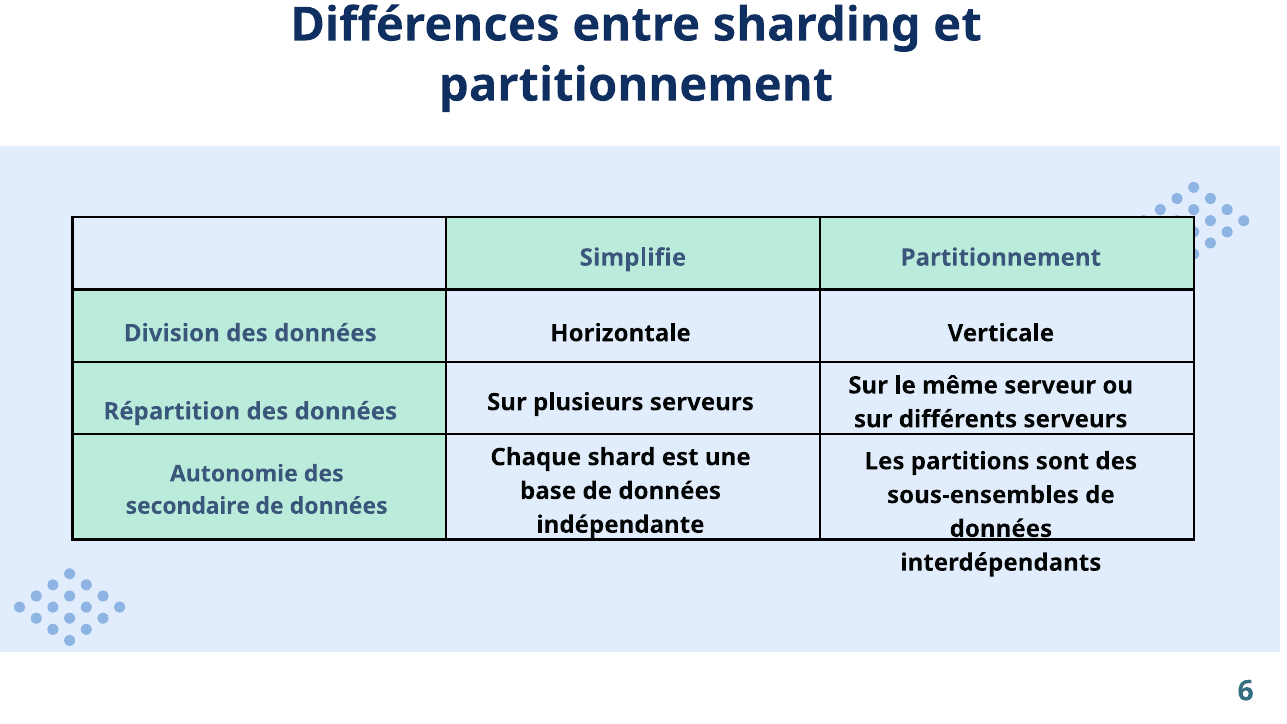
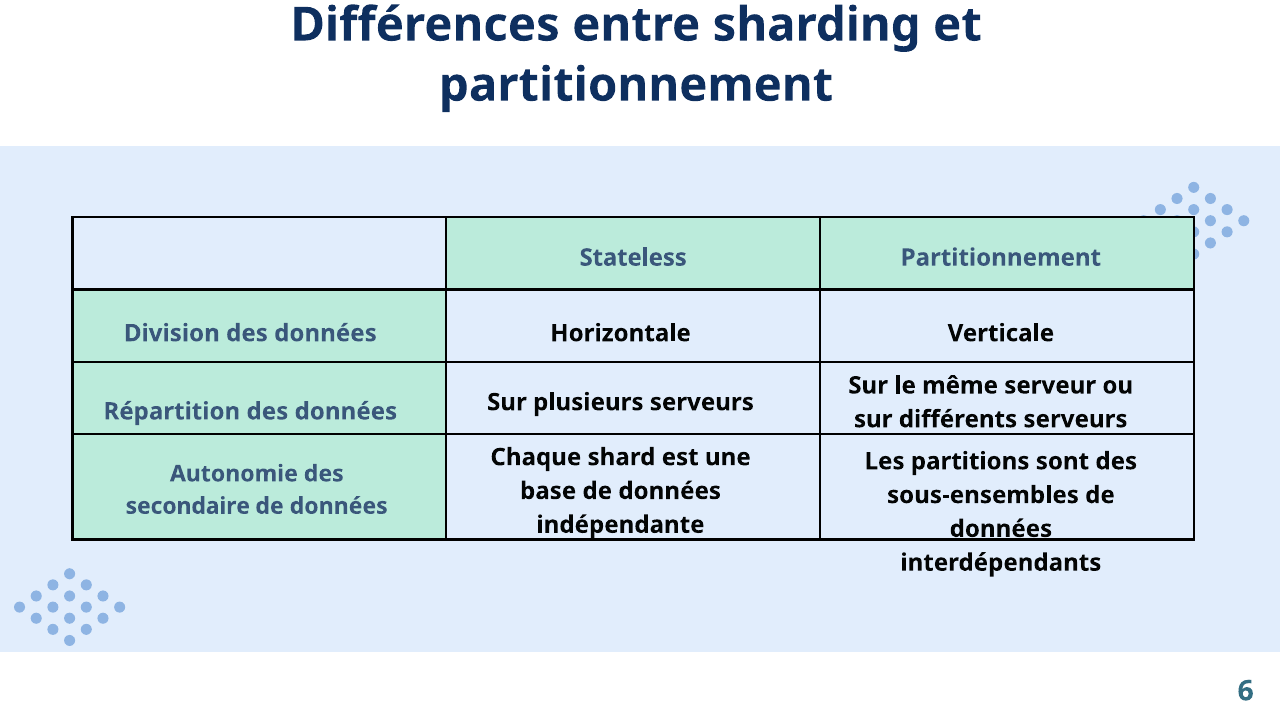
Simplifie: Simplifie -> Stateless (633, 258)
